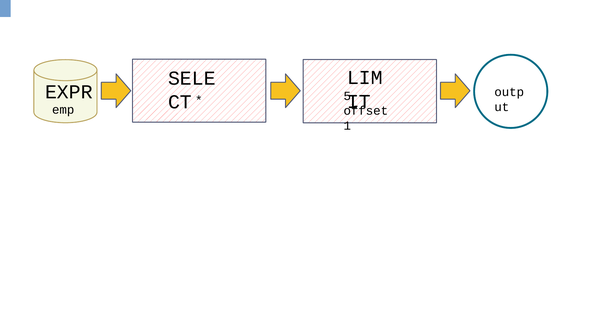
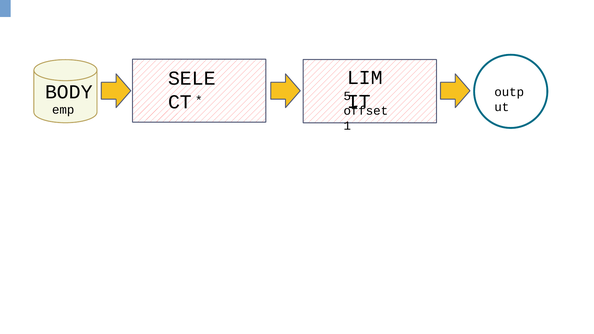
EXPR: EXPR -> BODY (69, 92)
